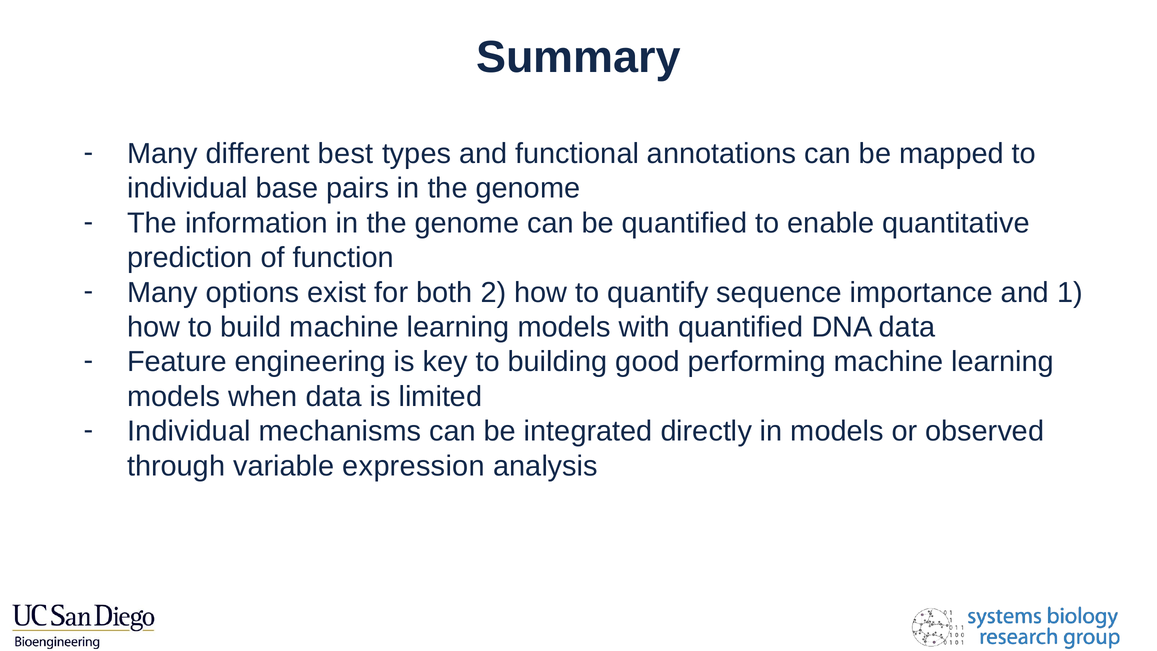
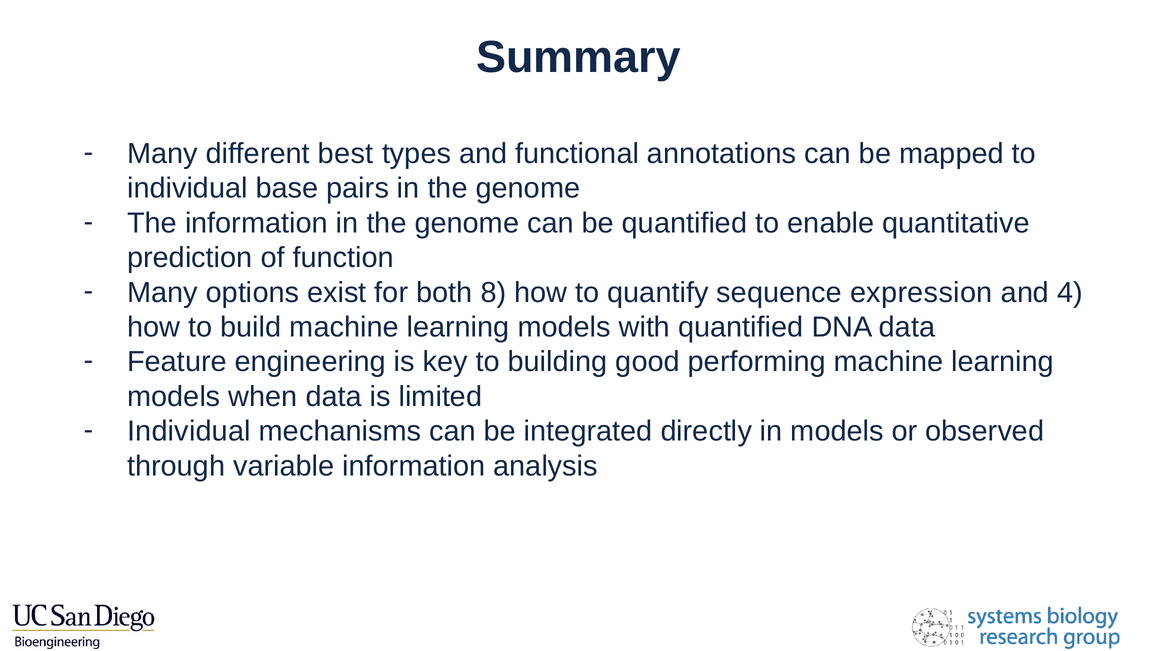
2: 2 -> 8 (493, 292)
importance: importance -> expression (921, 292)
1: 1 -> 4 (1070, 292)
variable expression: expression -> information (414, 466)
